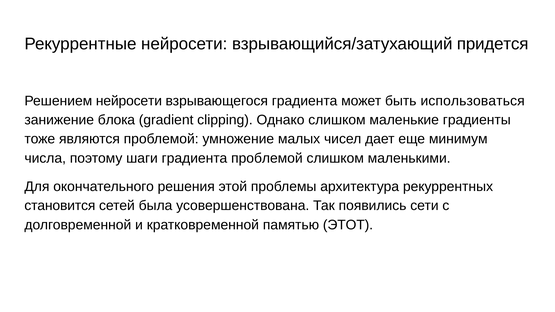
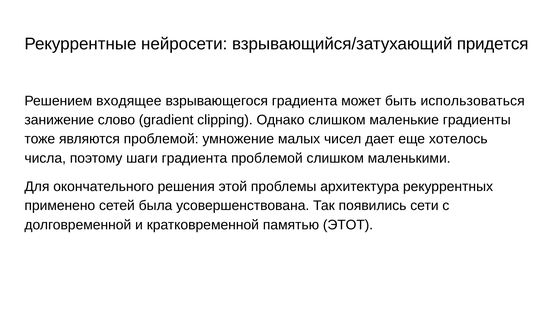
Решением нейросети: нейросети -> входящее (129, 101)
блока: блока -> слово (116, 120)
минимум: минимум -> хотелось (458, 139)
становится: становится -> применено (60, 206)
